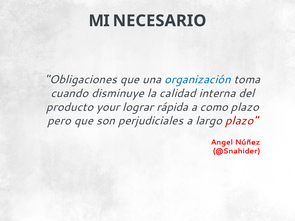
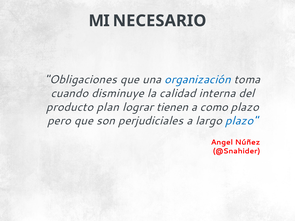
your: your -> plan (108, 107)
rápida: rápida -> tienen (172, 107)
plazo colour: red -> blue (242, 121)
